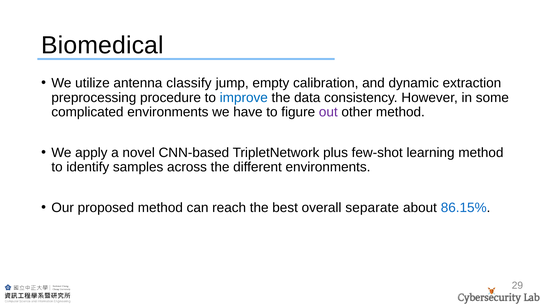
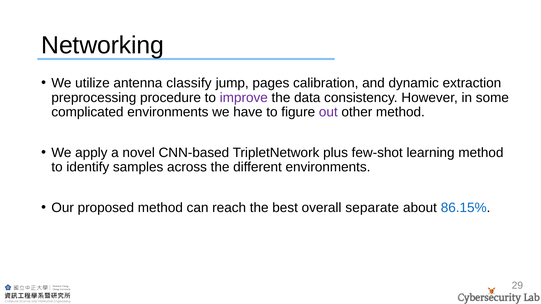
Biomedical: Biomedical -> Networking (103, 45)
empty: empty -> pages (271, 83)
improve colour: blue -> purple (244, 98)
